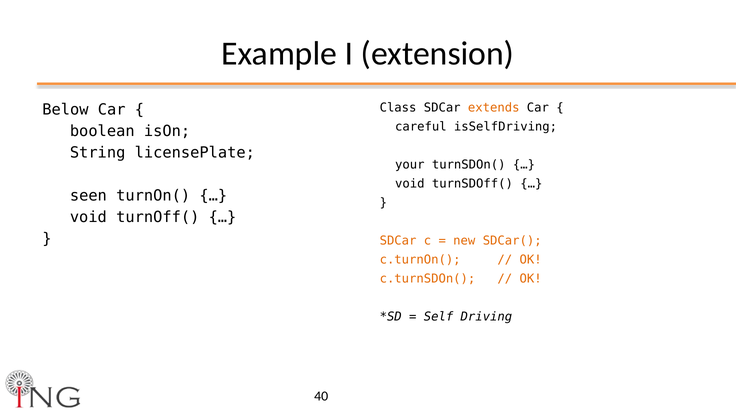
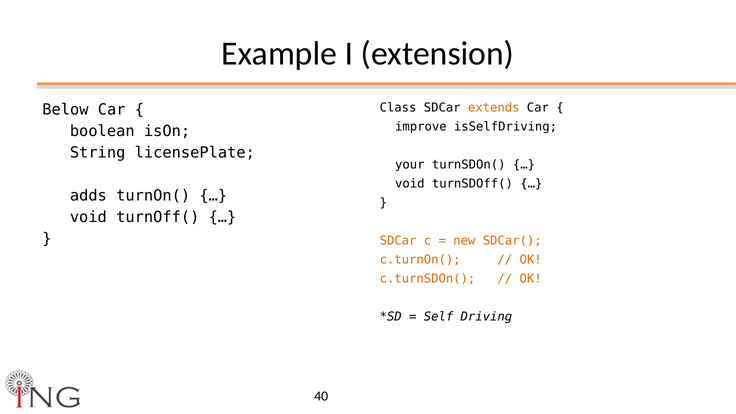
careful: careful -> improve (421, 127)
seen: seen -> adds (88, 196)
